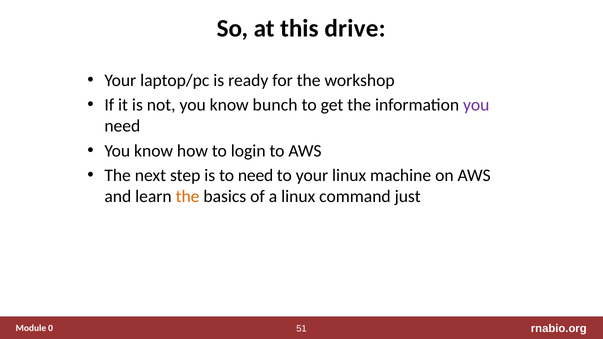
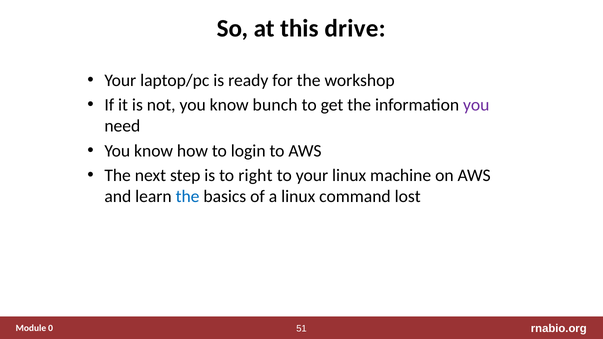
to need: need -> right (255, 175)
the colour: orange -> blue (188, 197)
just: just -> lost (408, 197)
